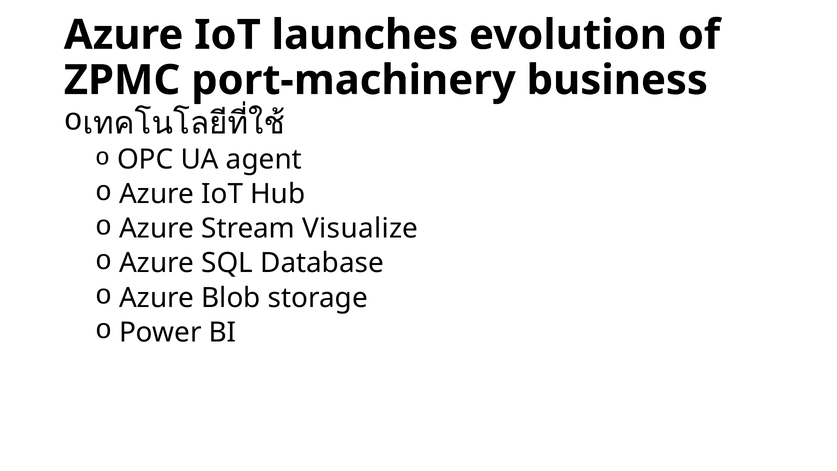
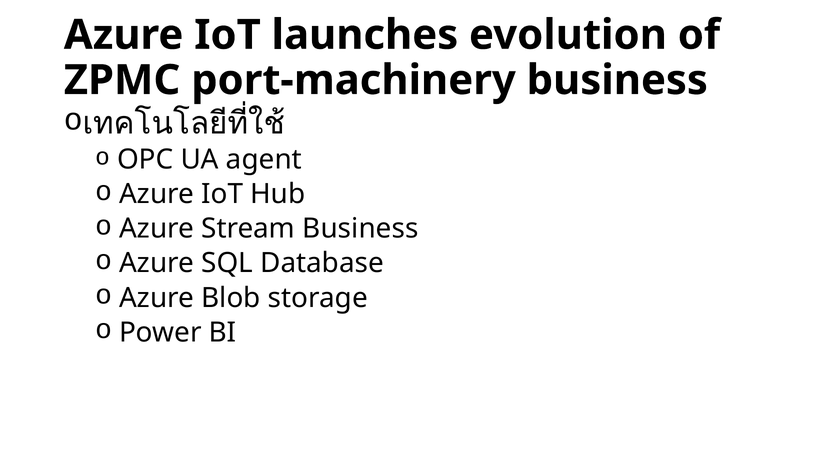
Stream Visualize: Visualize -> Business (360, 229)
